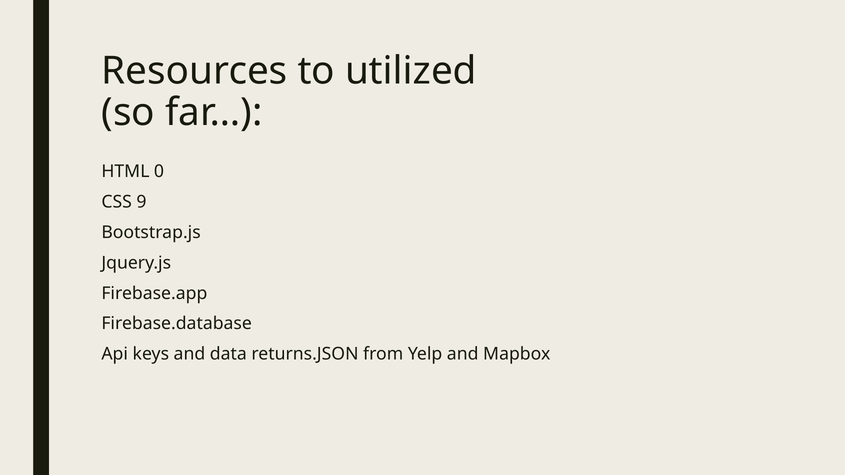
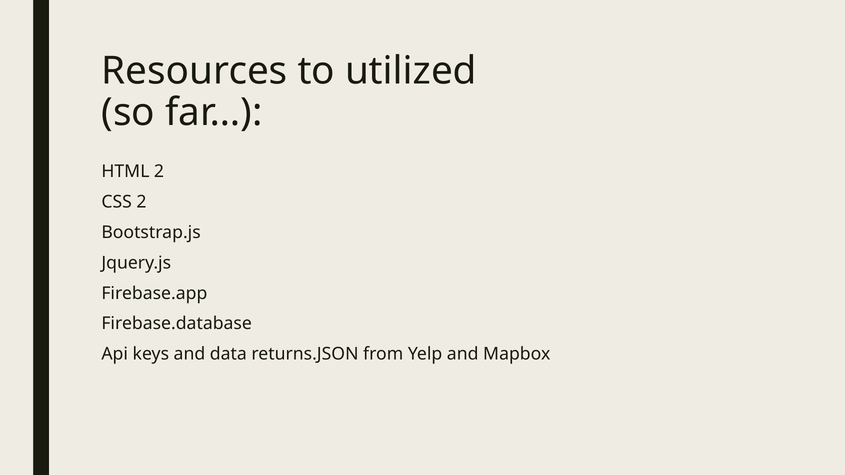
HTML 0: 0 -> 2 (159, 172)
CSS 9: 9 -> 2 (141, 202)
